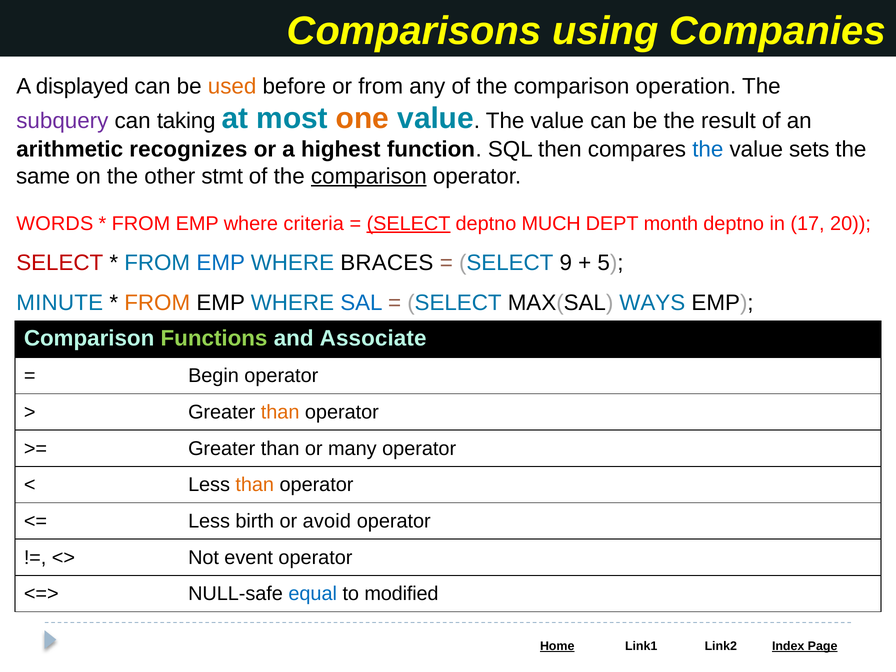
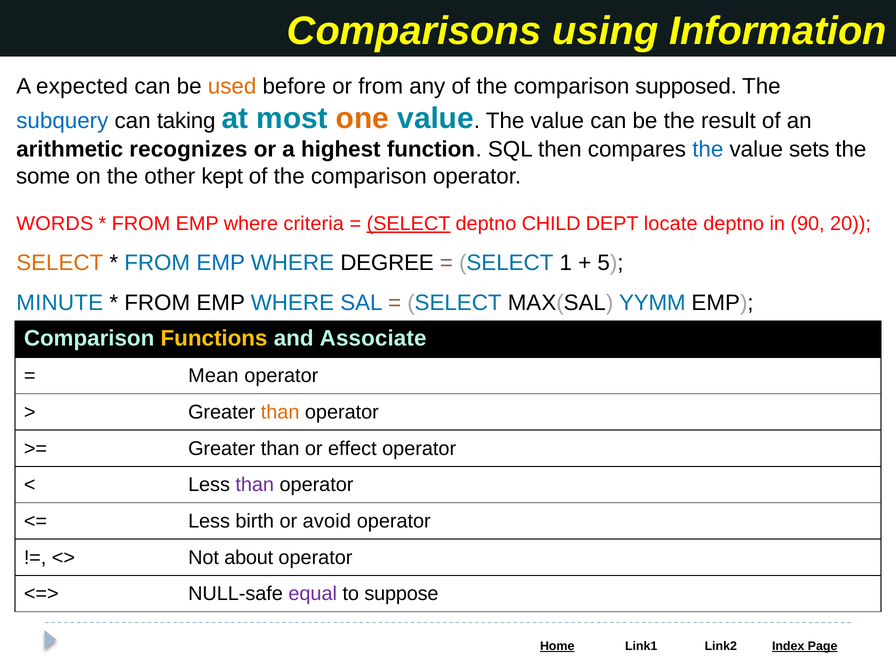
Companies: Companies -> Information (778, 31)
displayed: displayed -> expected (82, 87)
operation: operation -> supposed (686, 87)
subquery colour: purple -> blue (62, 121)
same: same -> some (43, 176)
stmt: stmt -> kept (222, 176)
comparison underline: present -> none (369, 176)
MUCH: MUCH -> CHILD (551, 224)
month: month -> locate (671, 224)
17: 17 -> 90 (808, 224)
SELECT colour: red -> orange (60, 263)
BRACES: BRACES -> DEGREE (387, 263)
9: 9 -> 1 (566, 263)
FROM colour: orange -> black (157, 303)
WAYS: WAYS -> YYMM (652, 303)
Functions colour: light green -> yellow (214, 338)
Begin: Begin -> Mean (213, 376)
many: many -> effect (352, 449)
than colour: orange -> purple (255, 485)
event: event -> about (249, 558)
equal colour: blue -> purple (313, 594)
modified: modified -> suppose (401, 594)
